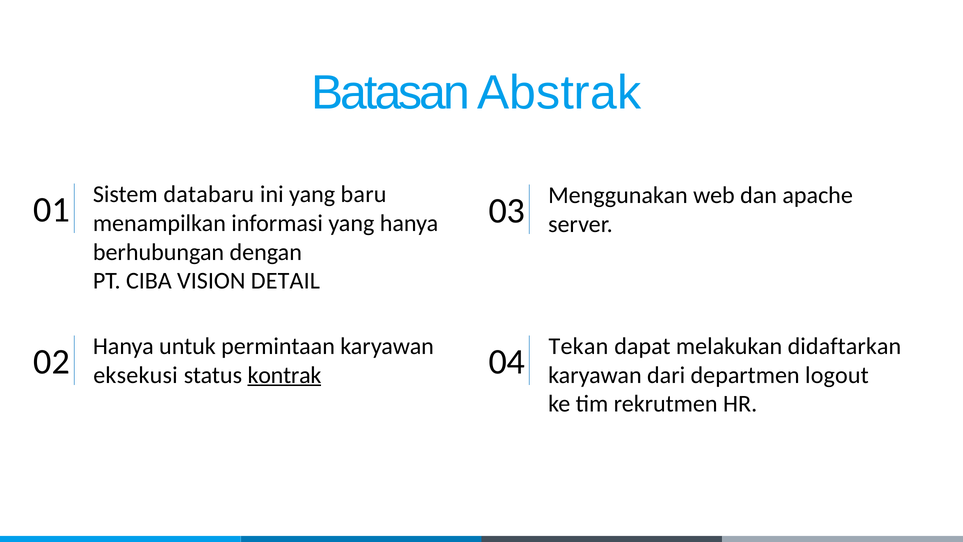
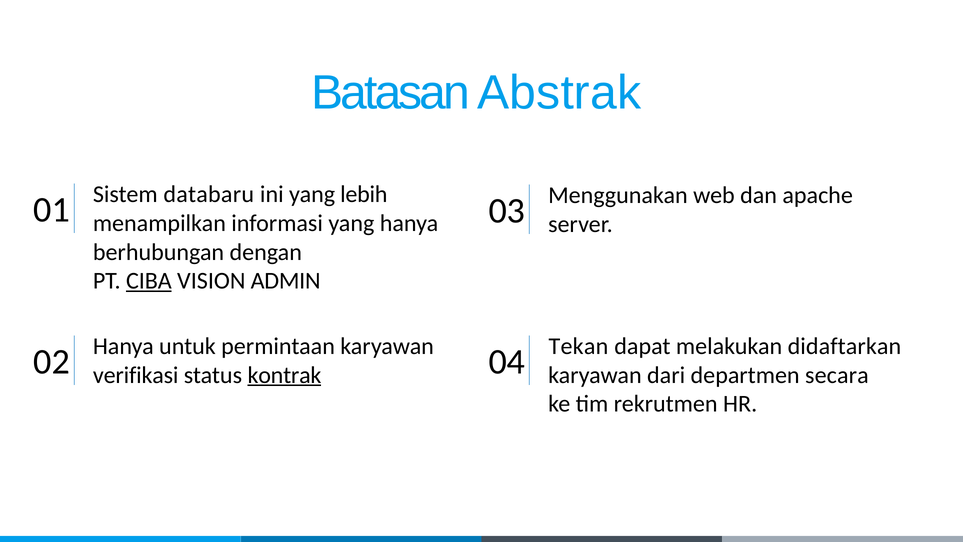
baru: baru -> lebih (364, 194)
CIBA underline: none -> present (149, 281)
DETAIL: DETAIL -> ADMIN (286, 281)
eksekusi: eksekusi -> verifikasi (136, 375)
logout: logout -> secara (837, 375)
